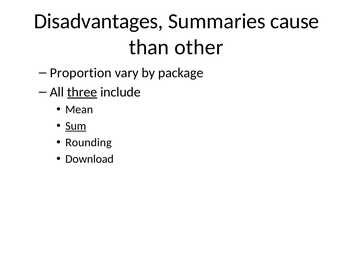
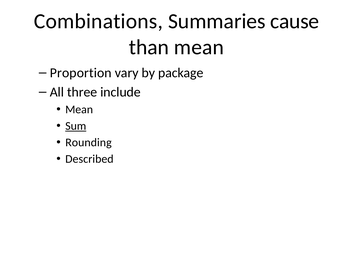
Disadvantages: Disadvantages -> Combinations (98, 21)
than other: other -> mean (199, 47)
three underline: present -> none (82, 92)
Download: Download -> Described (89, 159)
